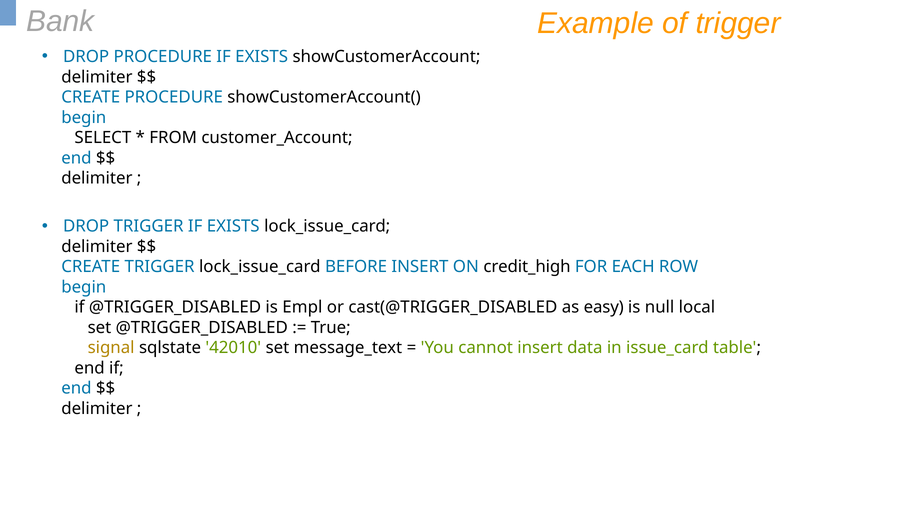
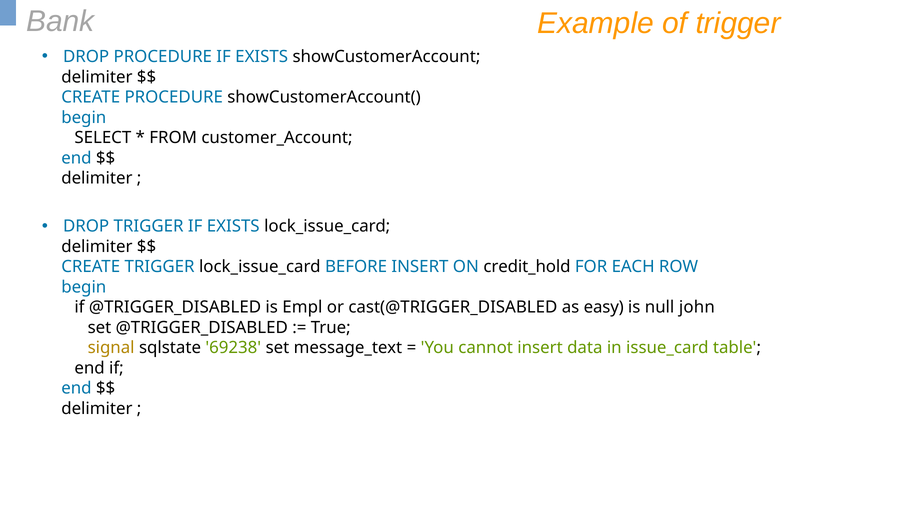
credit_high: credit_high -> credit_hold (527, 267)
local: local -> john (697, 308)
42010: 42010 -> 69238 (233, 348)
